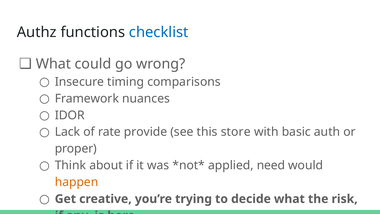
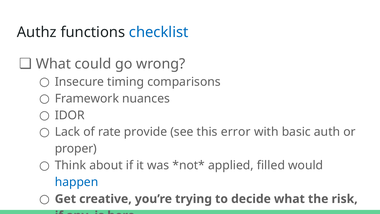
store: store -> error (236, 132)
need: need -> filled (271, 165)
happen colour: orange -> blue (77, 182)
